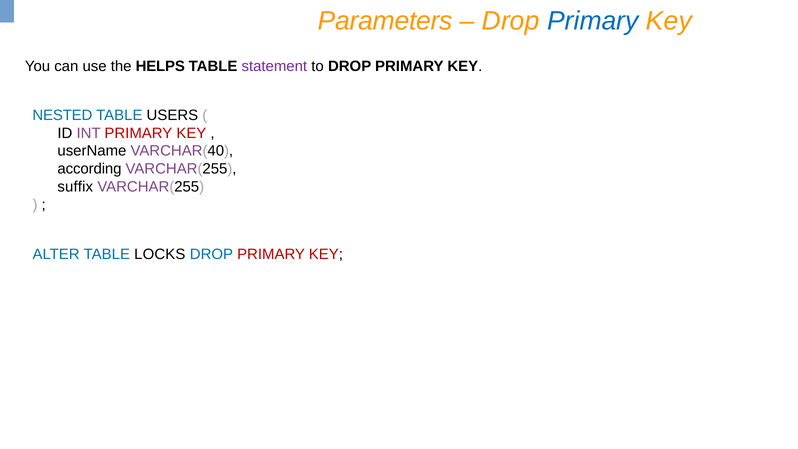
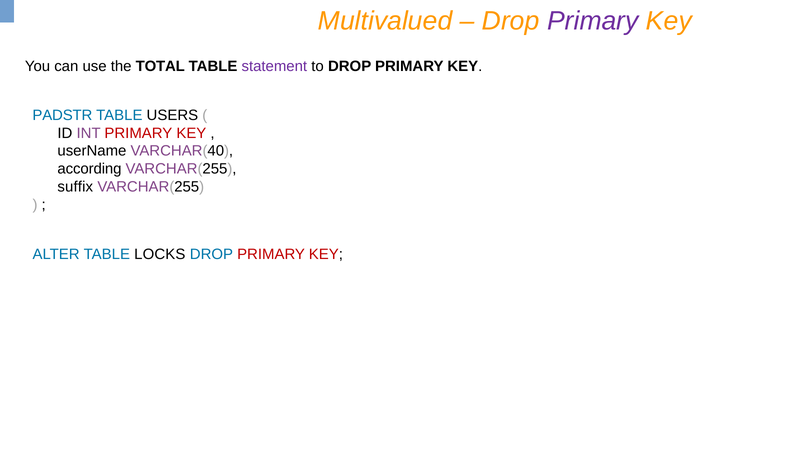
Parameters: Parameters -> Multivalued (385, 21)
Primary colour: blue -> purple (593, 21)
HELPS: HELPS -> TOTAL (160, 66)
NESTED: NESTED -> PADSTR (62, 115)
